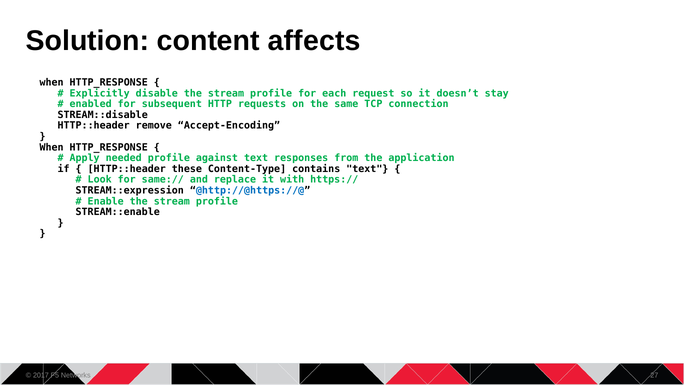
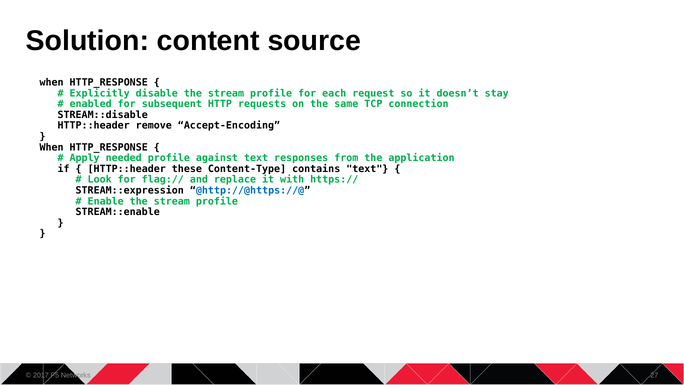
affects: affects -> source (314, 41)
same://: same:// -> flag:// (163, 180)
